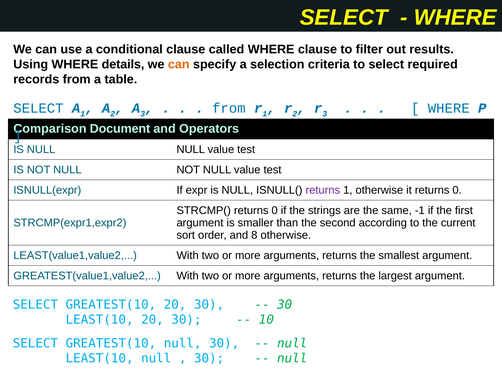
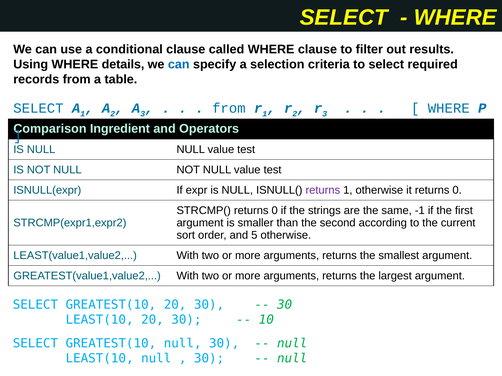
can colour: orange -> blue (179, 65)
Document: Document -> Ingredient (120, 129)
8: 8 -> 5 (254, 236)
